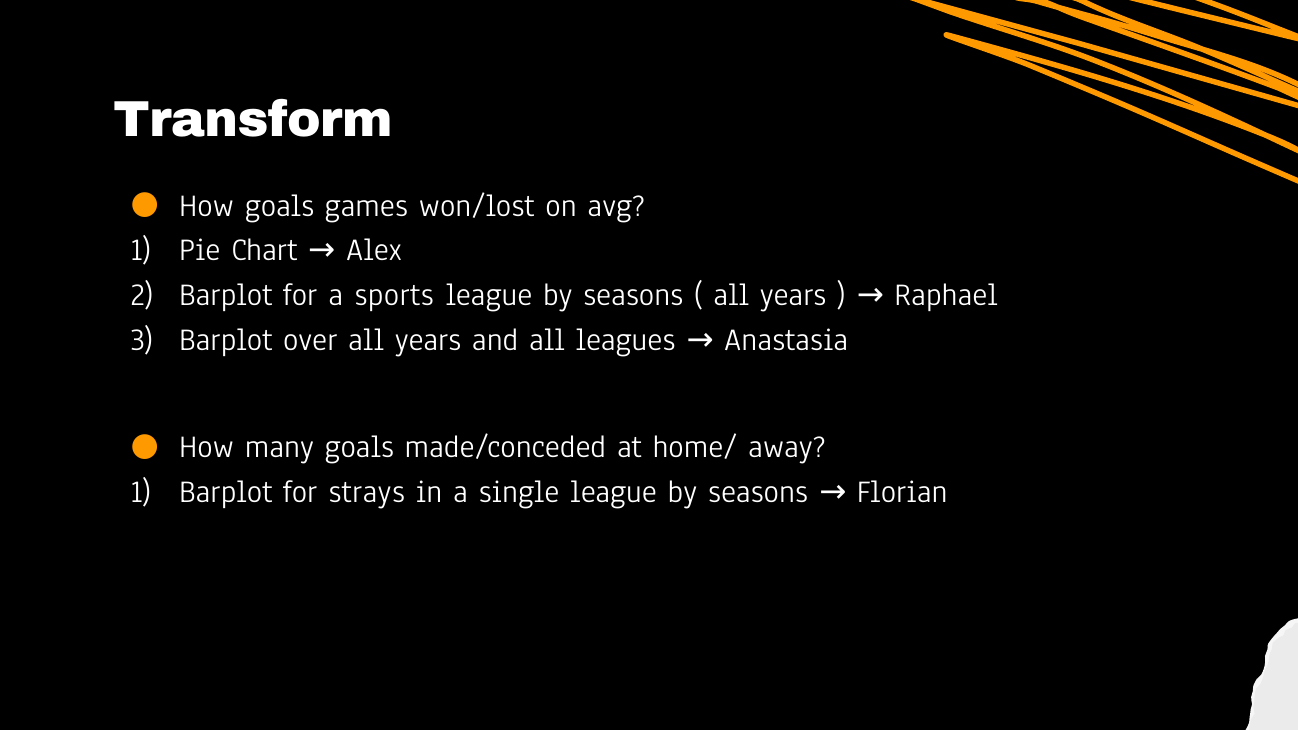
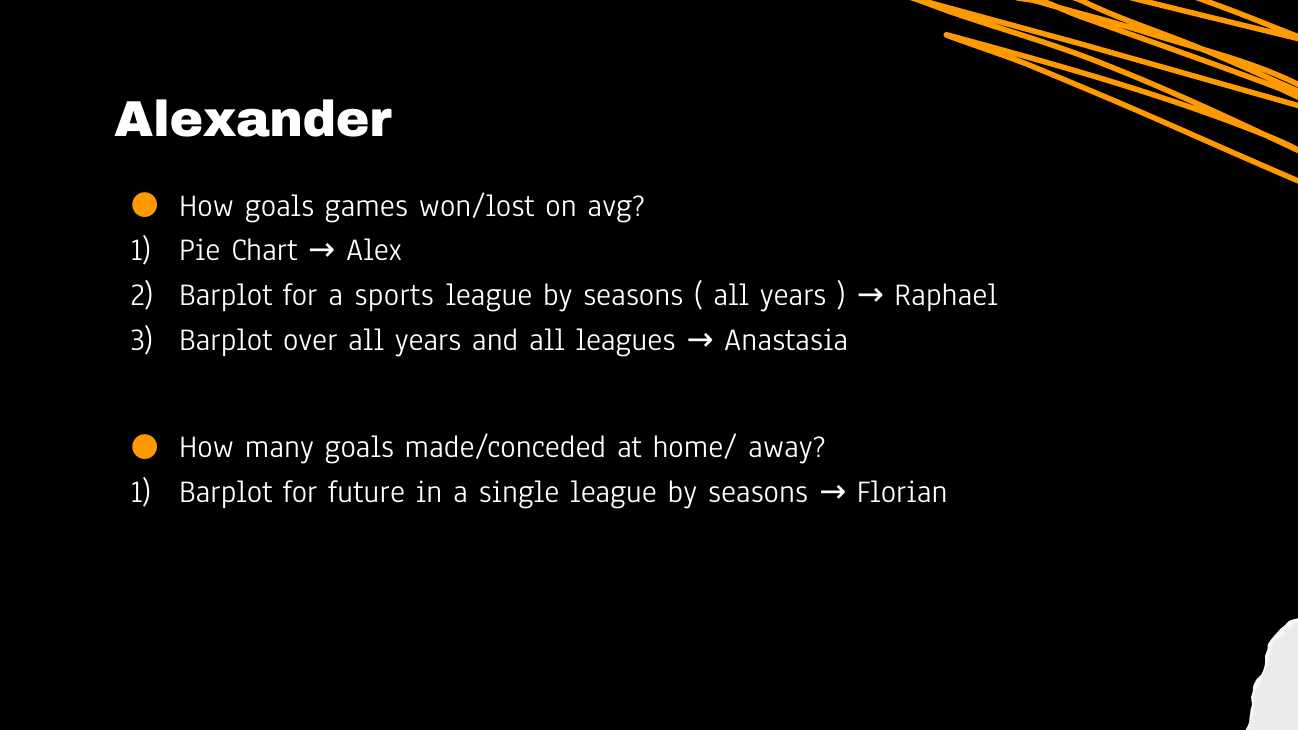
Transform: Transform -> Alexander (253, 120)
strays: strays -> future (367, 492)
